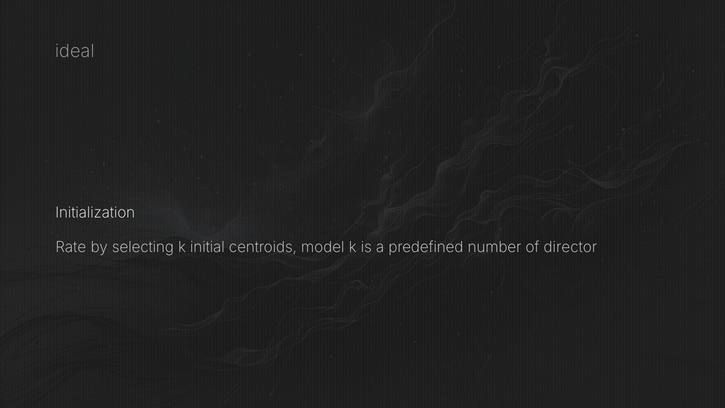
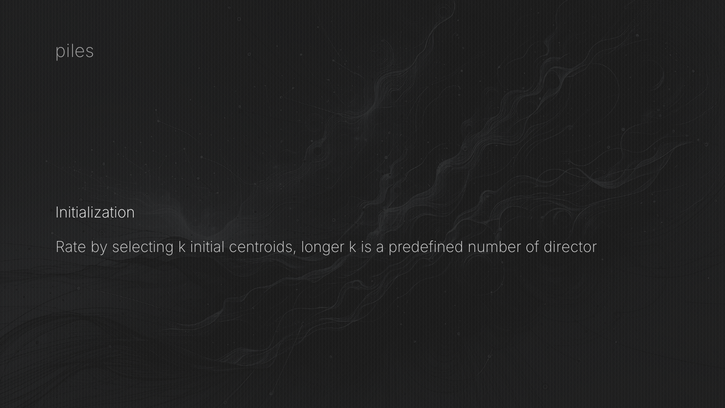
ideal: ideal -> piles (75, 51)
model: model -> longer (323, 247)
